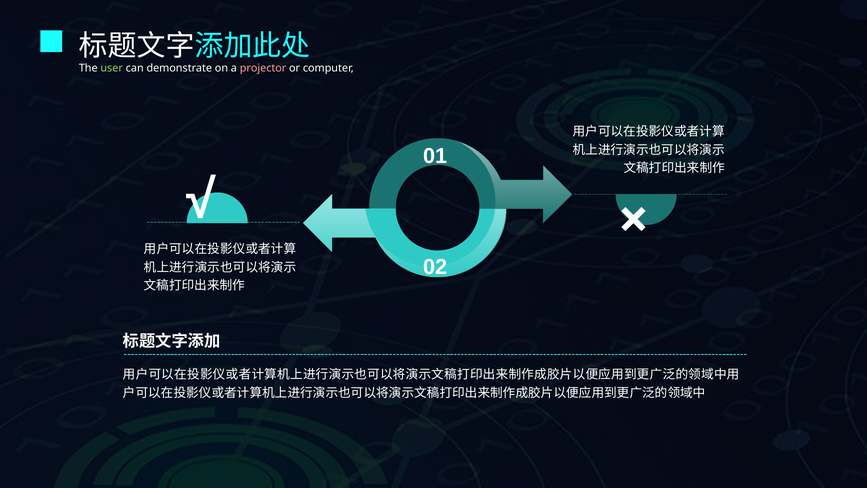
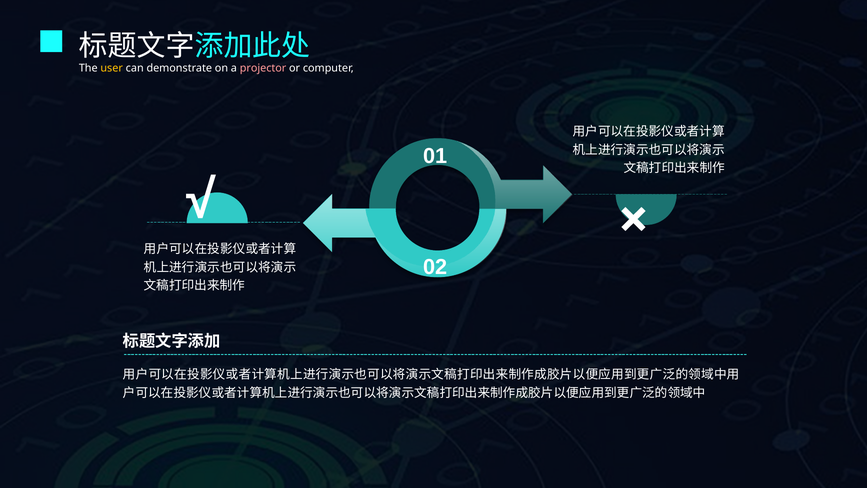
user colour: light green -> yellow (112, 68)
